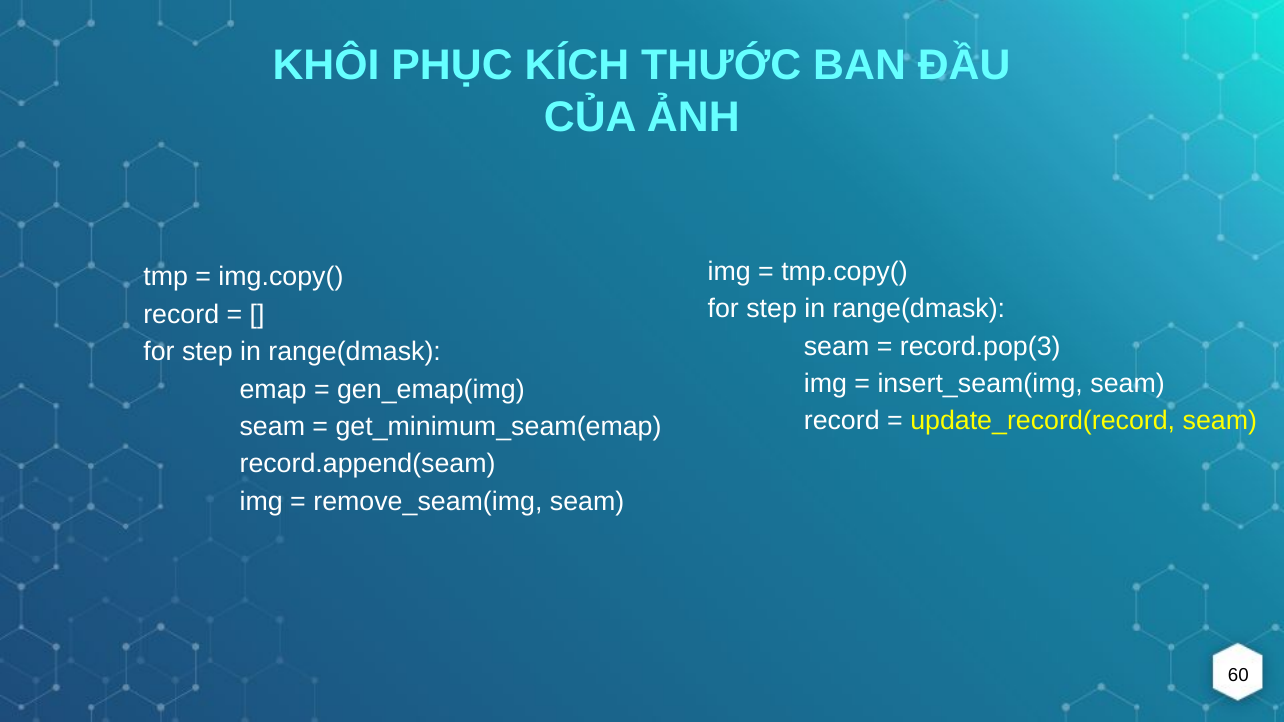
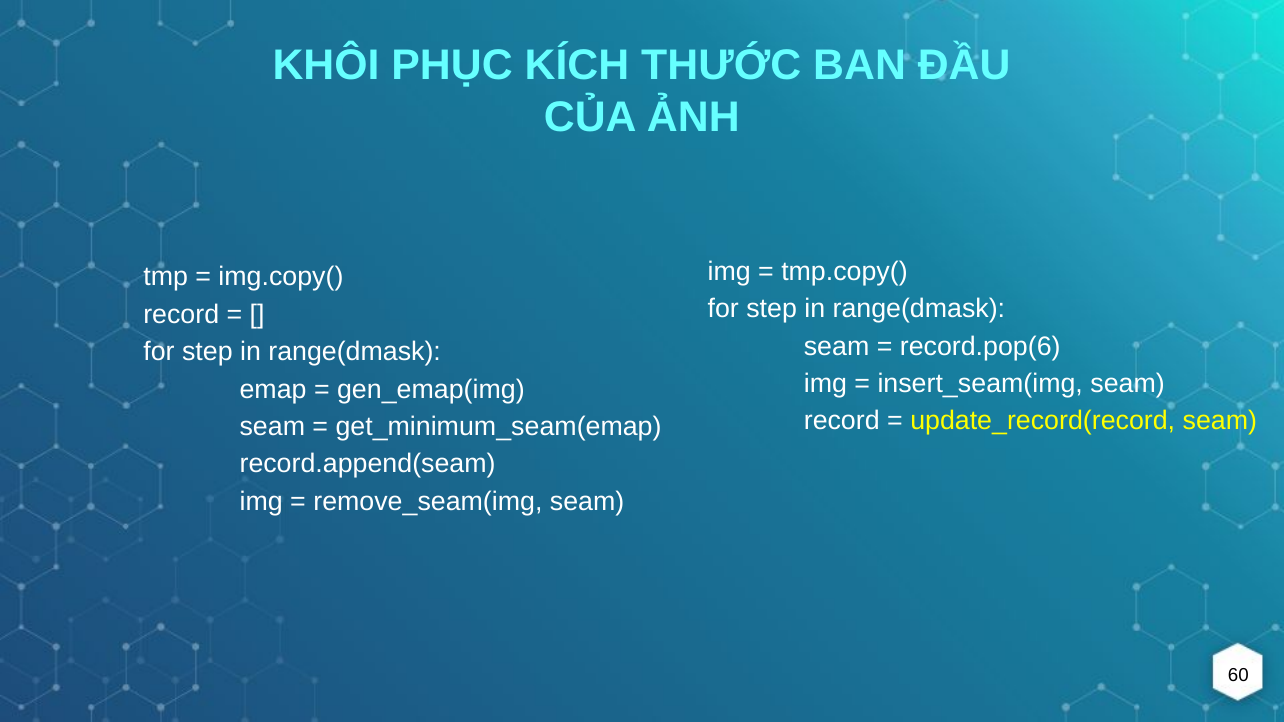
record.pop(3: record.pop(3 -> record.pop(6 (980, 346)
